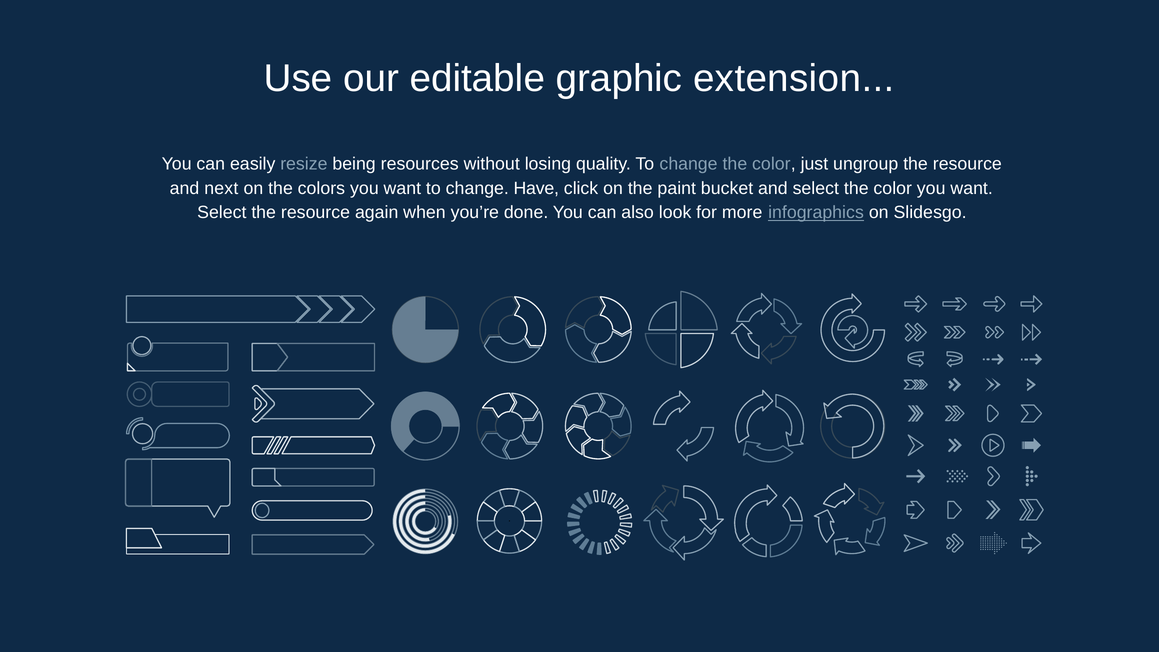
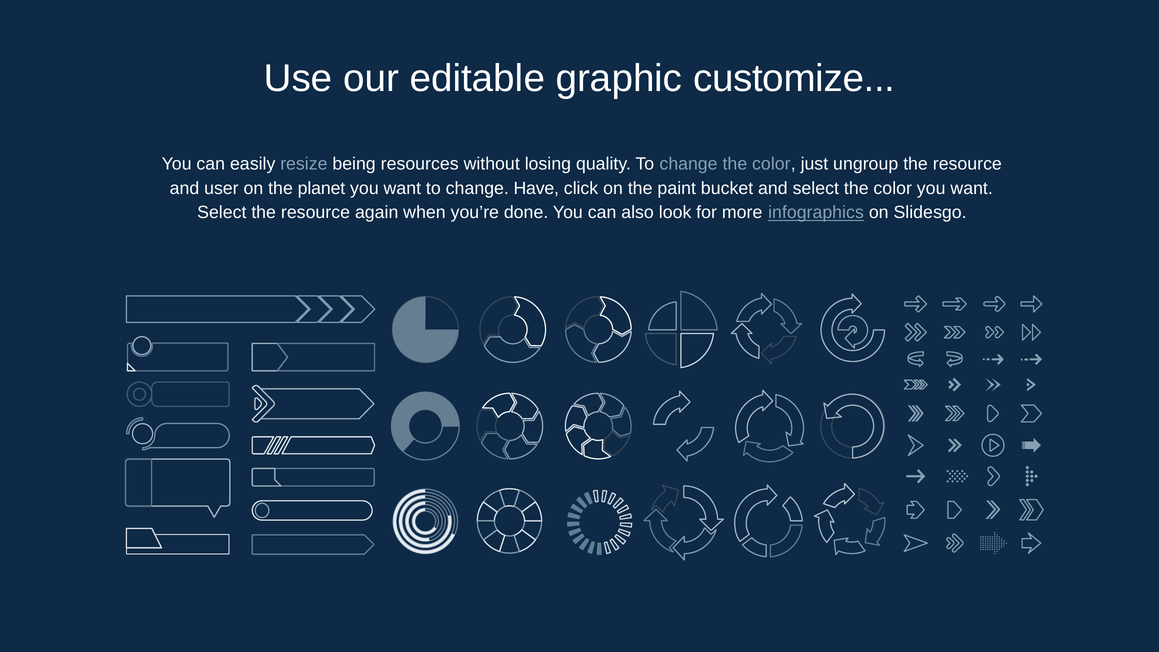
extension: extension -> customize (794, 79)
next: next -> user (221, 188)
colors: colors -> planet (321, 188)
